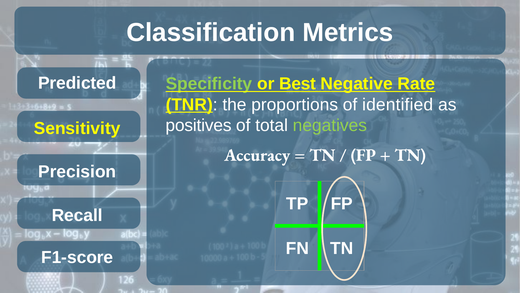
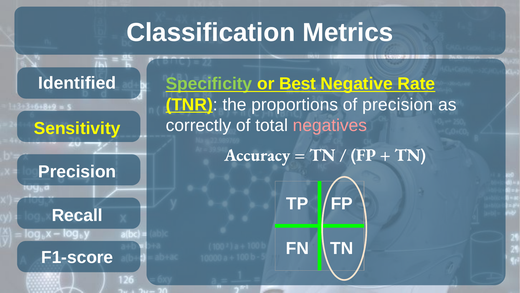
Predicted: Predicted -> Identified (77, 83)
of identified: identified -> precision (398, 105)
positives: positives -> correctly (198, 125)
negatives colour: light green -> pink (330, 125)
